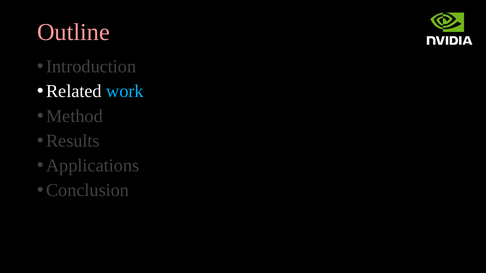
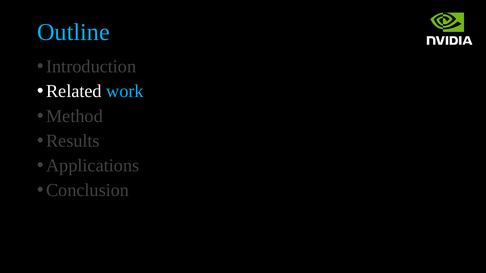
Outline colour: pink -> light blue (73, 32)
